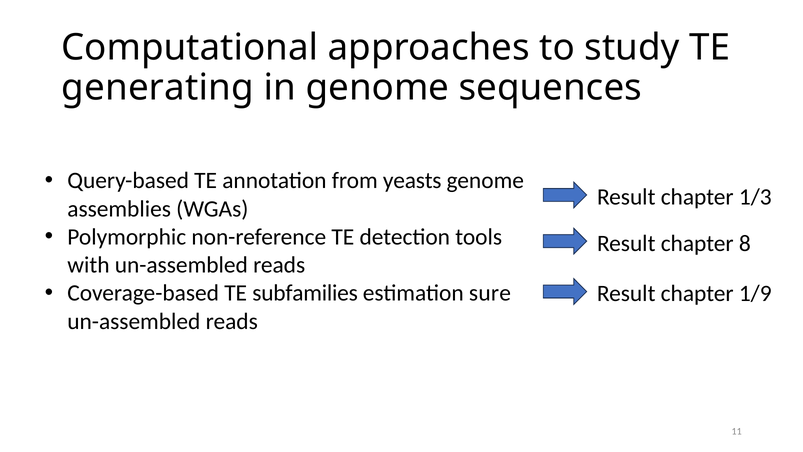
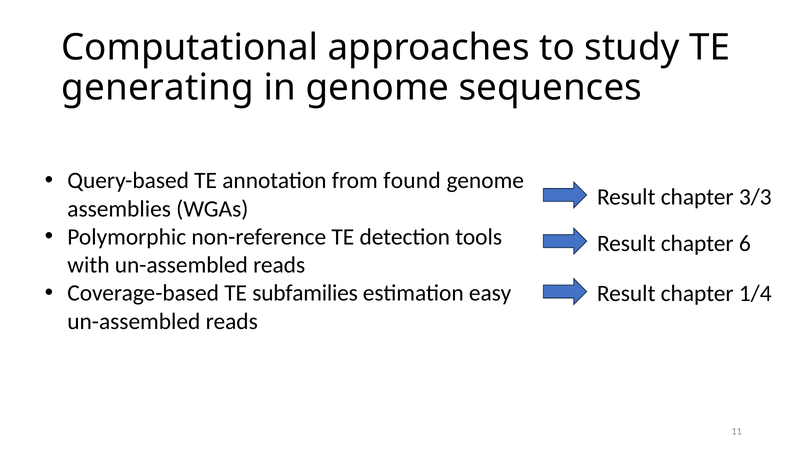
yeasts: yeasts -> found (412, 181)
1/3: 1/3 -> 3/3 (755, 197)
8: 8 -> 6 (745, 243)
sure: sure -> easy (490, 293)
1/9: 1/9 -> 1/4 (755, 294)
